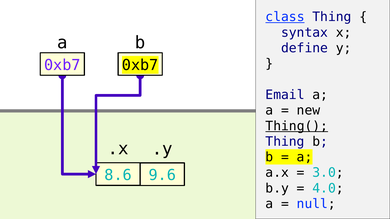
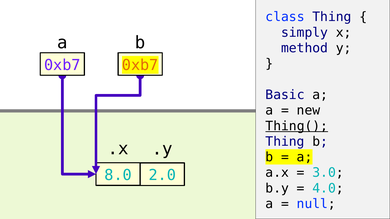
class underline: present -> none (285, 17)
syntax: syntax -> simply (305, 33)
define: define -> method (305, 48)
0xb7 colour: black -> orange (140, 65)
Email: Email -> Basic (285, 95)
8.6: 8.6 -> 8.0 (118, 175)
9.6: 9.6 -> 2.0 (162, 176)
